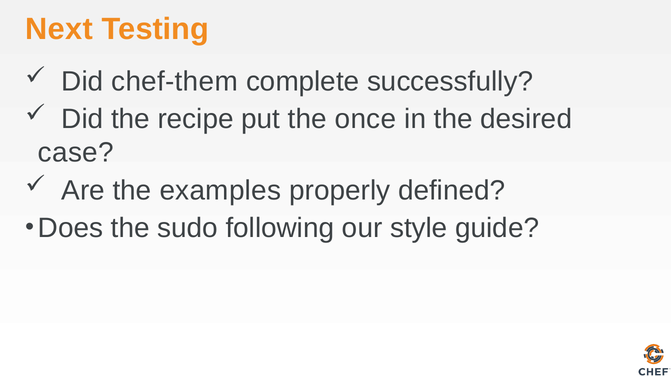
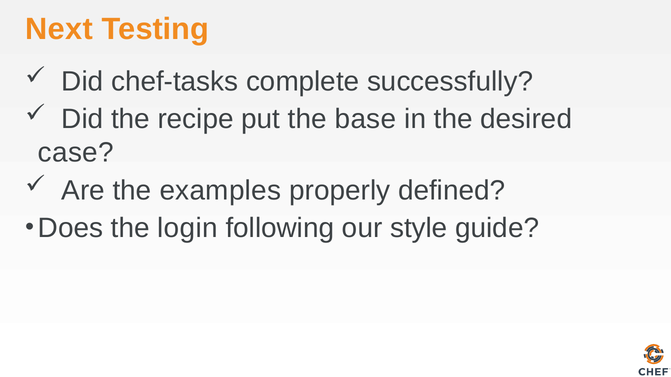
chef-them: chef-them -> chef-tasks (175, 82)
once: once -> base (365, 119)
sudo: sudo -> login (187, 228)
